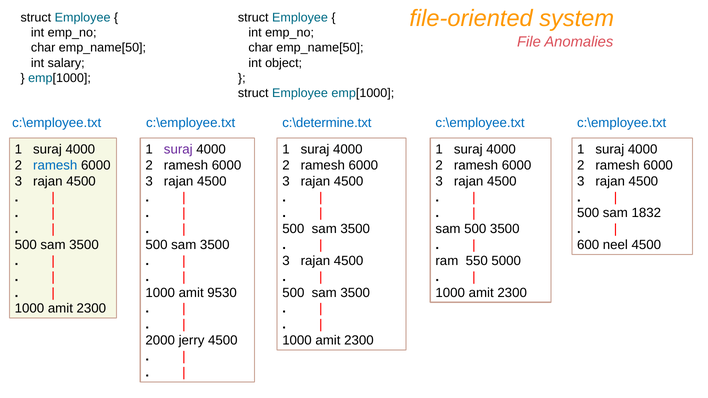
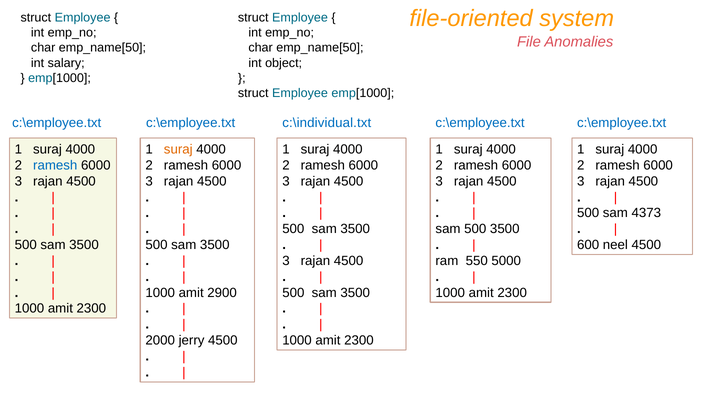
c:\determine.txt: c:\determine.txt -> c:\individual.txt (327, 123)
suraj colour: purple -> orange (178, 149)
1832: 1832 -> 4373 (646, 213)
9530: 9530 -> 2900 (222, 293)
